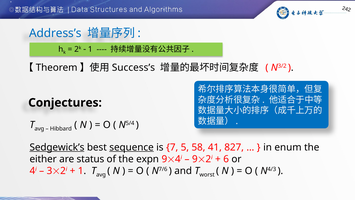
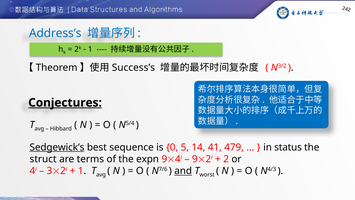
Conjectures underline: none -> present (65, 103)
sequence underline: present -> none (132, 147)
7: 7 -> 0 (172, 147)
58: 58 -> 14 (198, 147)
827: 827 -> 479 (234, 147)
enum: enum -> status (288, 147)
either: either -> struct (43, 159)
status: status -> terms (90, 159)
6: 6 -> 2 (226, 159)
and underline: none -> present (183, 171)
